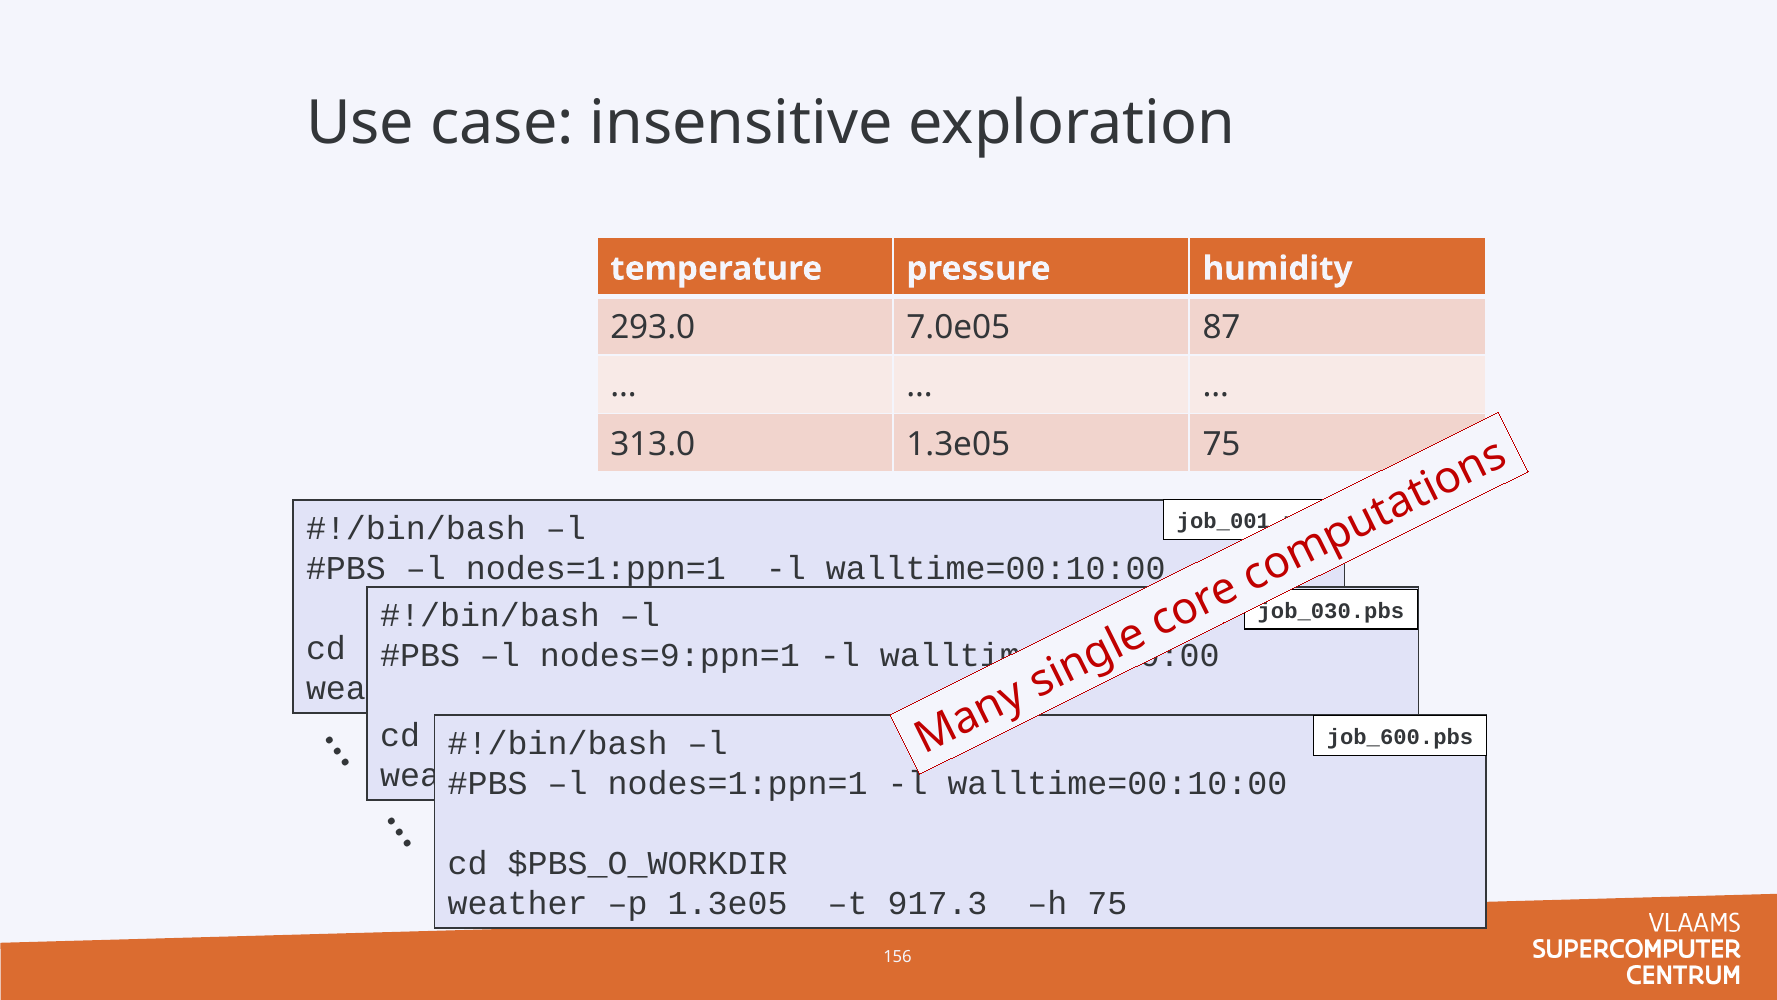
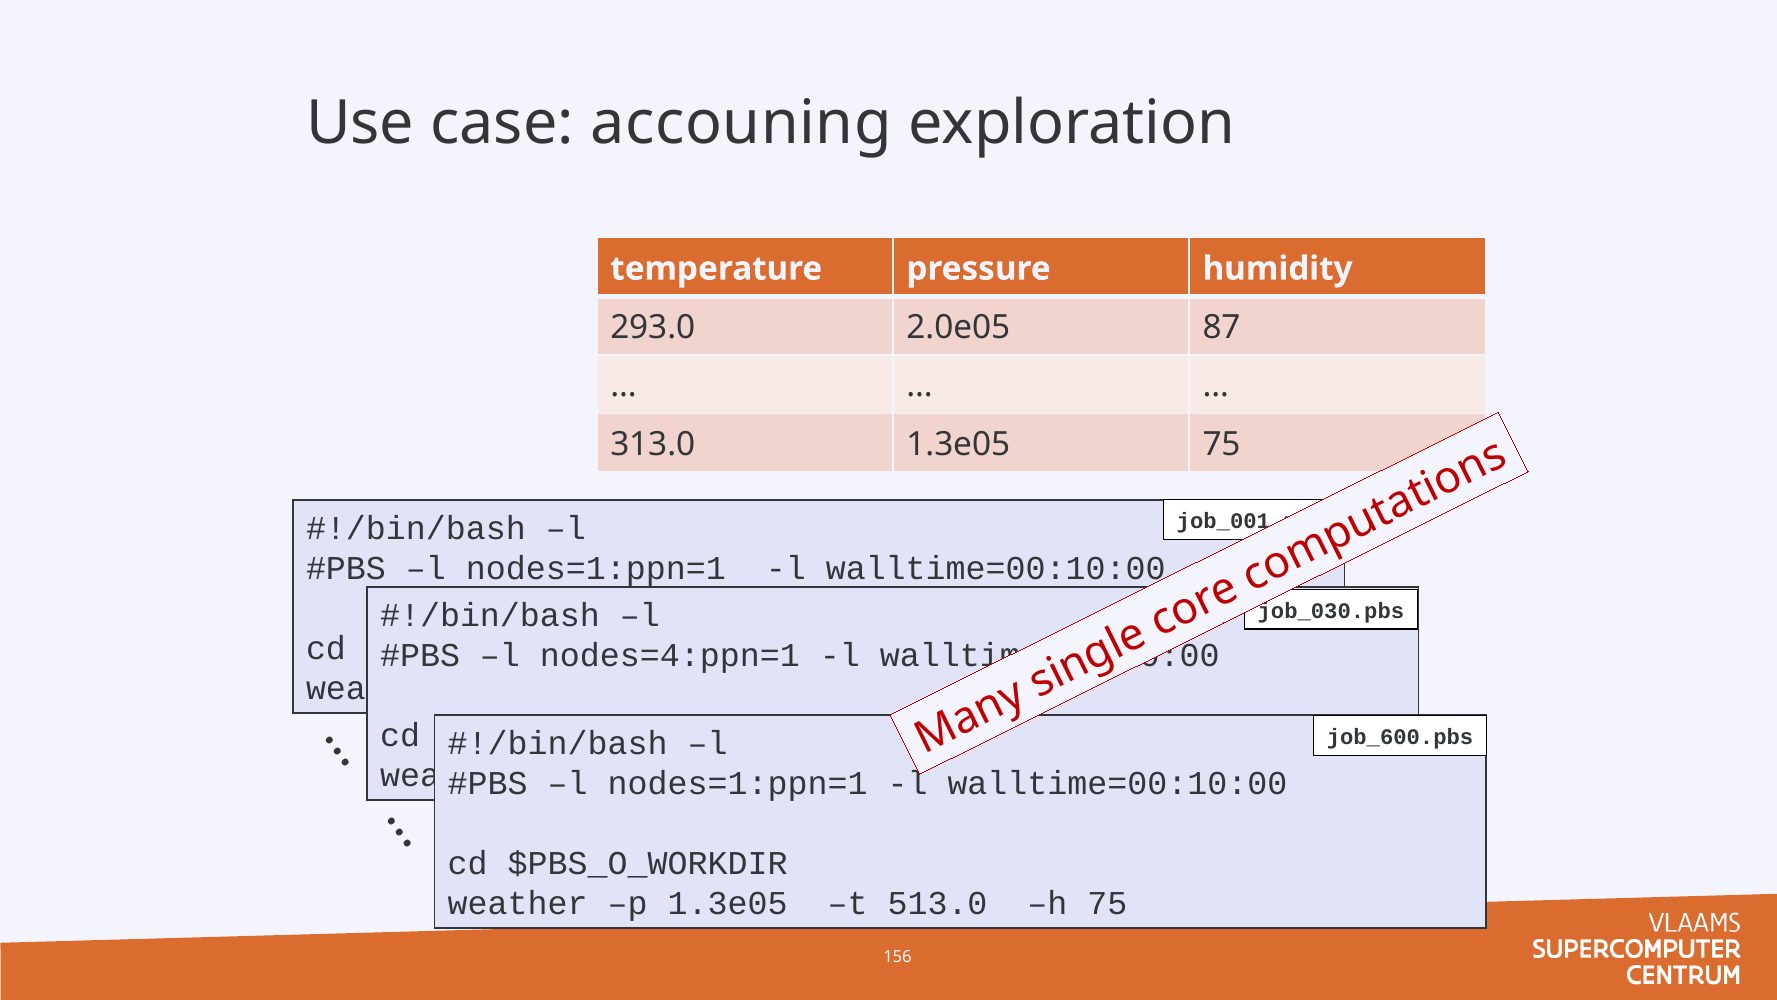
insensitive: insensitive -> accouning (741, 123)
7.0e05: 7.0e05 -> 2.0e05 (958, 327)
nodes=9:ppn=1: nodes=9:ppn=1 -> nodes=4:ppn=1 (670, 656)
917.3: 917.3 -> 513.0 (938, 904)
